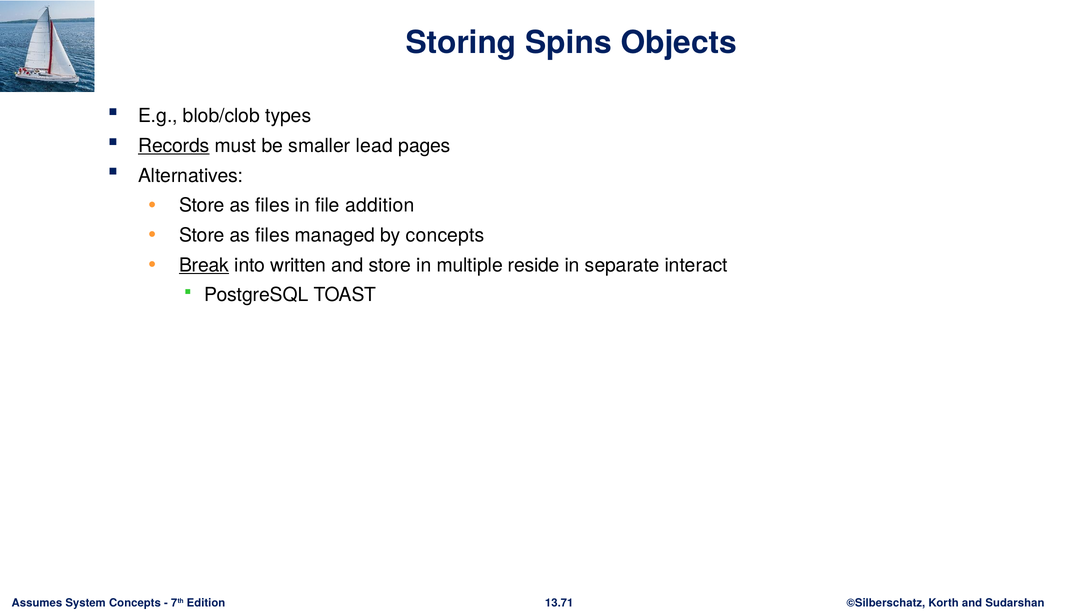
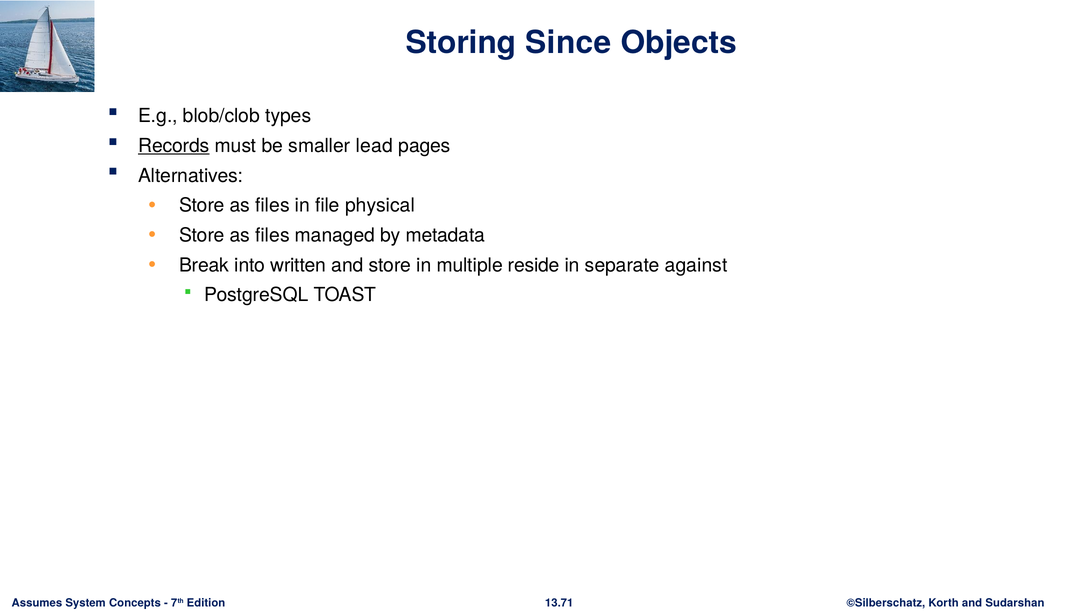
Spins: Spins -> Since (568, 43)
addition: addition -> physical (380, 205)
by concepts: concepts -> metadata (445, 235)
Break underline: present -> none (204, 265)
interact: interact -> against (696, 265)
